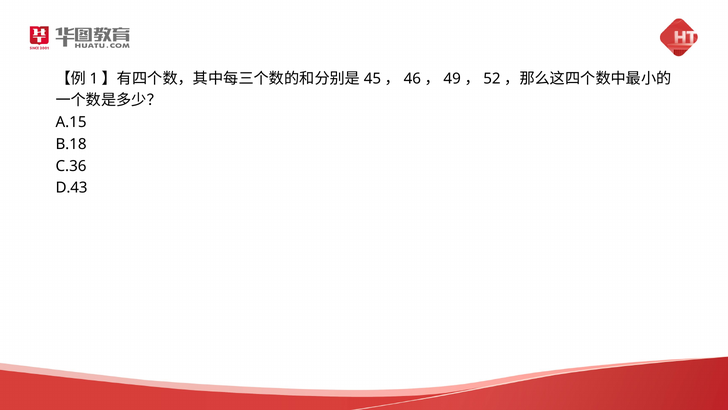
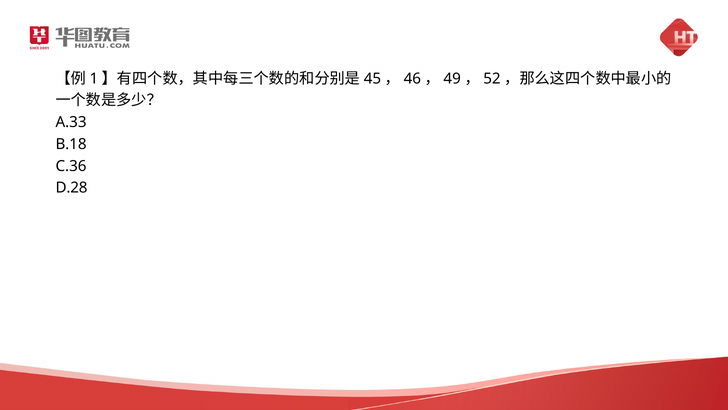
A.15: A.15 -> A.33 (71, 122)
D.43: D.43 -> D.28 (72, 188)
